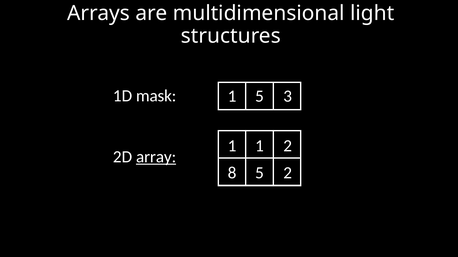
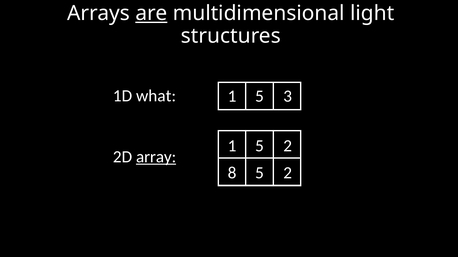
are underline: none -> present (151, 13)
mask: mask -> what (156, 96)
1: 1 -> 5 (260, 146)
